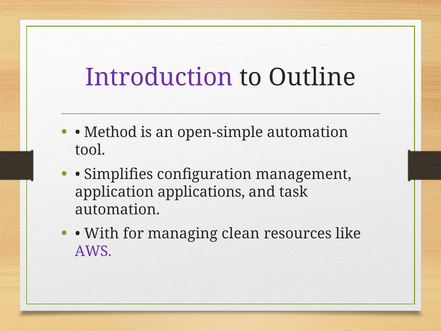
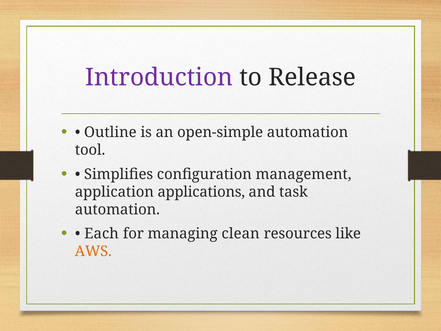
Outline: Outline -> Release (312, 77)
Method: Method -> Outline (110, 132)
With: With -> Each (102, 234)
AWS colour: purple -> orange (93, 251)
